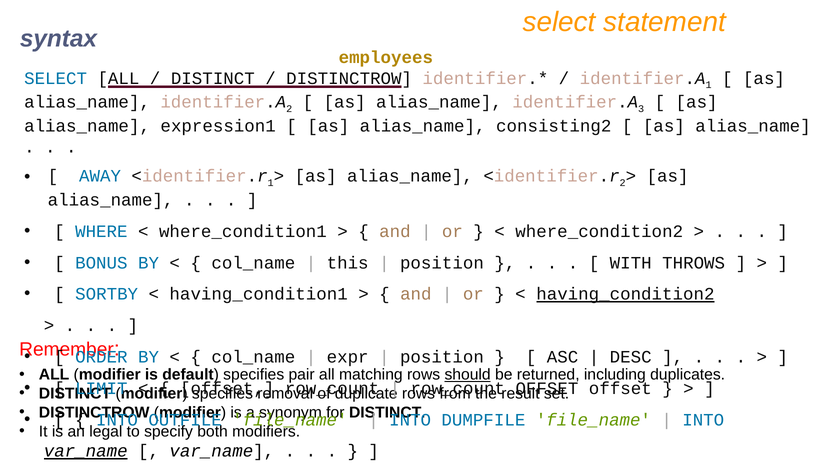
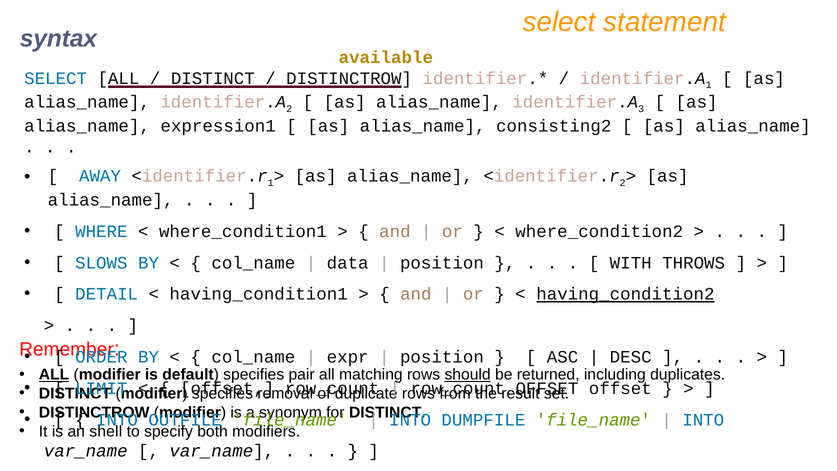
employees: employees -> available (386, 57)
BONUS: BONUS -> SLOWS (101, 263)
this: this -> data (348, 263)
SORTBY: SORTBY -> DETAIL (107, 294)
ALL underline: none -> present (54, 375)
legal: legal -> shell (106, 431)
var_name underline: present -> none (86, 451)
